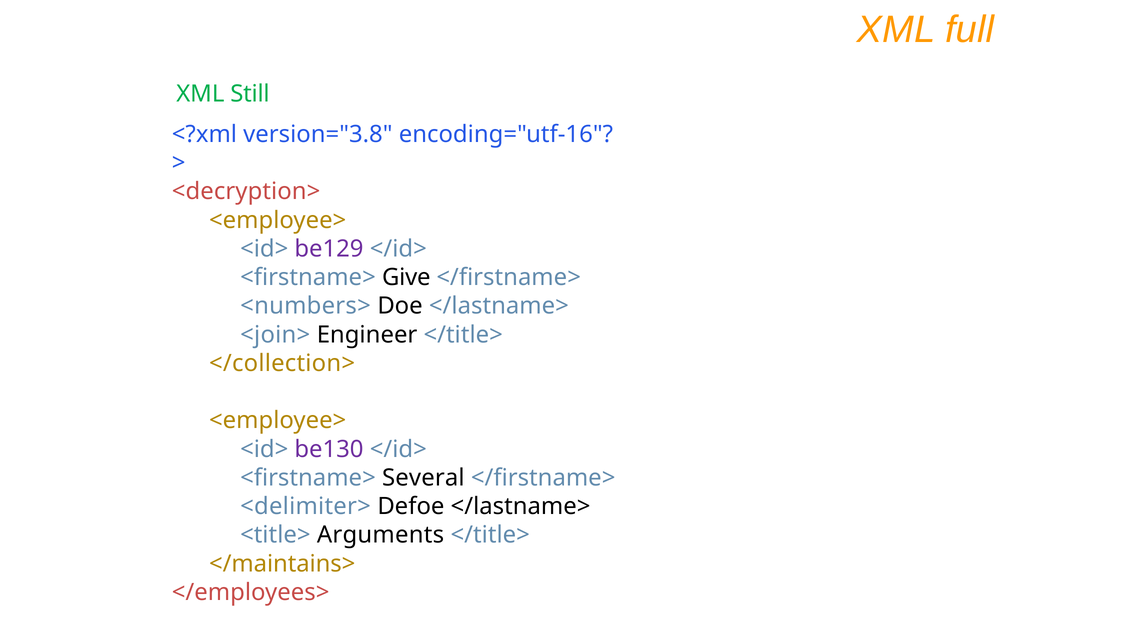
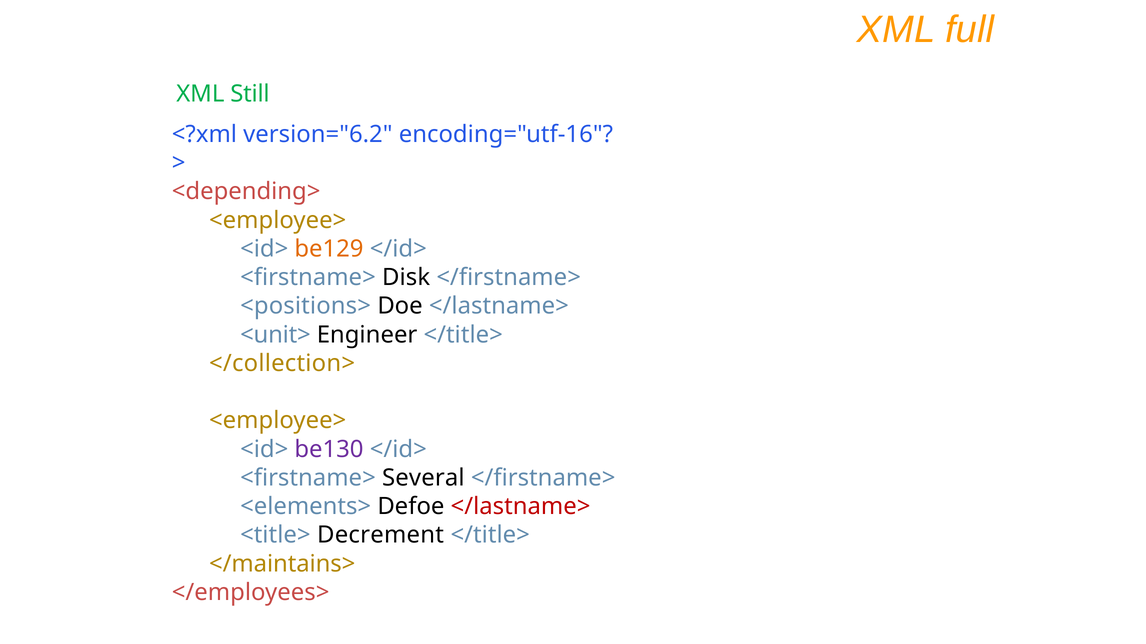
version="3.8: version="3.8 -> version="6.2 (318, 134)
<decryption>: <decryption> -> <depending> (246, 192)
be129 colour: purple -> orange (329, 249)
Give: Give -> Disk (406, 278)
<numbers>: <numbers> -> <positions> (306, 306)
<join>: <join> -> <unit> (275, 335)
<delimiter>: <delimiter> -> <elements> (306, 507)
</lastname> colour: black -> red (521, 507)
Arguments: Arguments -> Decrement (381, 536)
